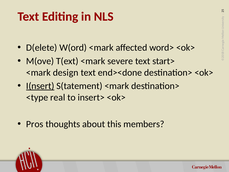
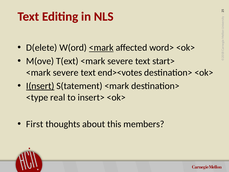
<mark underline: none -> present (101, 48)
design: design -> severe (66, 72)
end><done: end><done -> end><votes (120, 72)
Pros: Pros -> First (35, 124)
